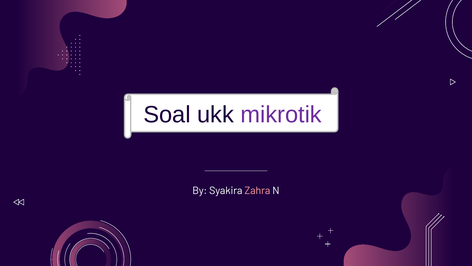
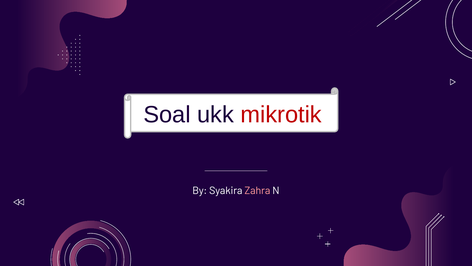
mikrotik colour: purple -> red (281, 114)
